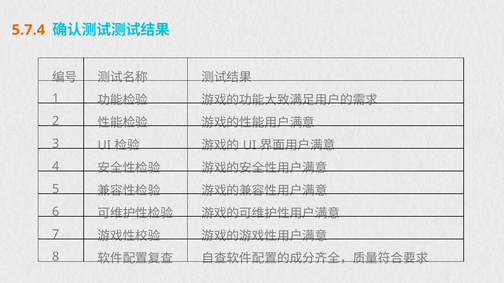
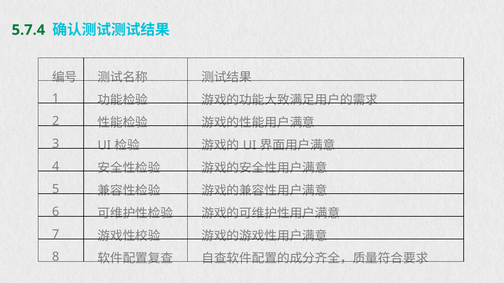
5.7.4 colour: orange -> green (28, 30)
